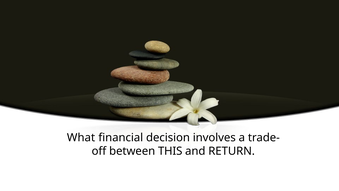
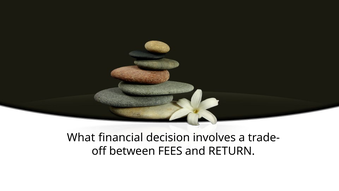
THIS: THIS -> FEES (170, 151)
